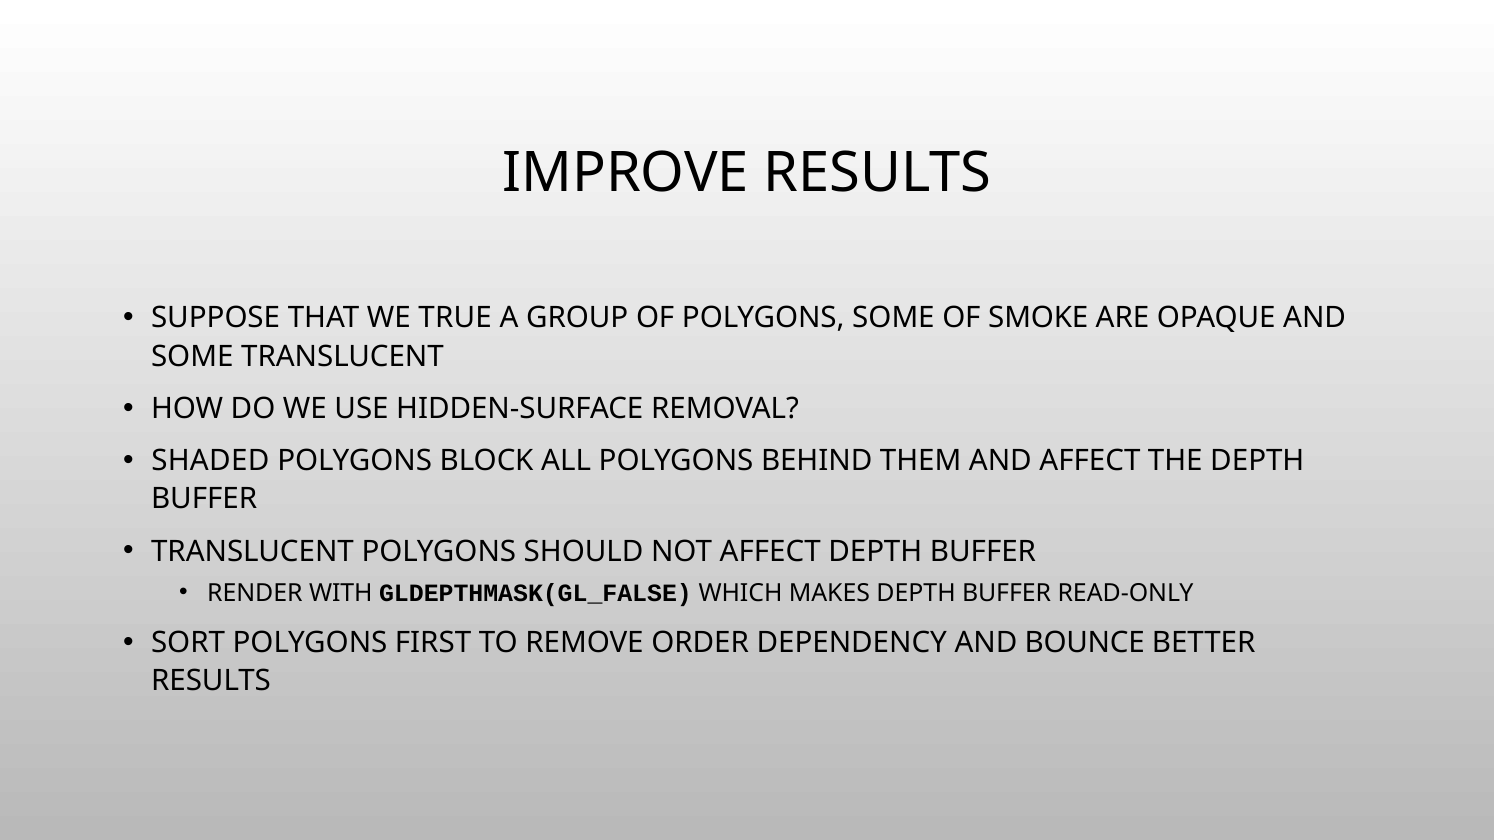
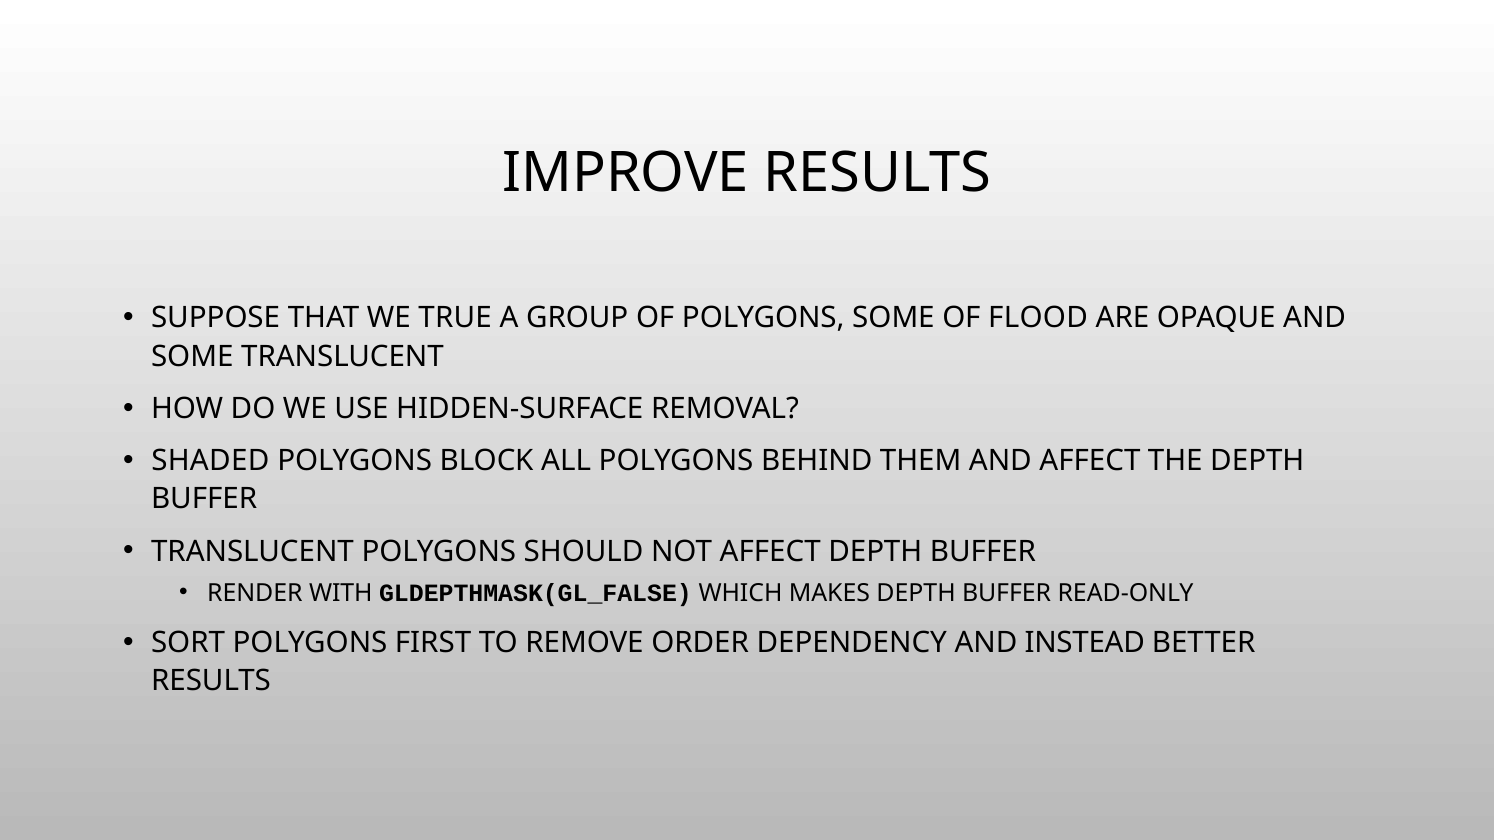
SMOKE: SMOKE -> FLOOD (1038, 318)
BOUNCE: BOUNCE -> INSTEAD (1085, 643)
